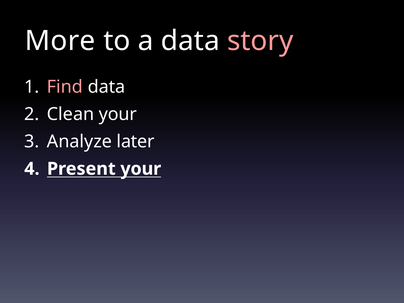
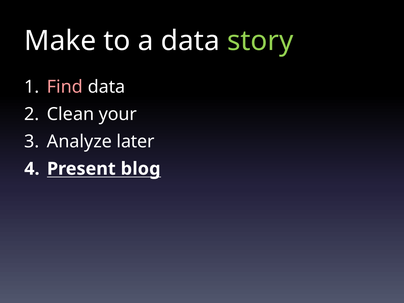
More: More -> Make (60, 41)
story colour: pink -> light green (260, 41)
Present your: your -> blog (141, 169)
